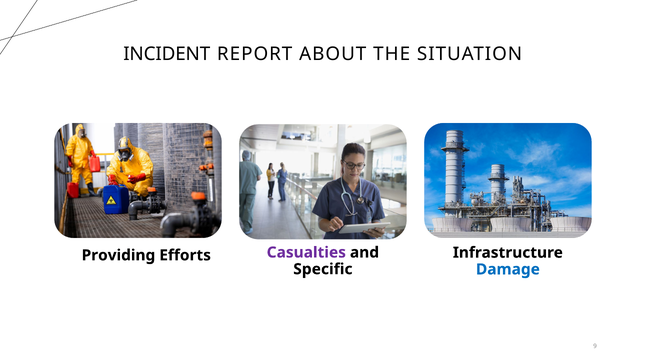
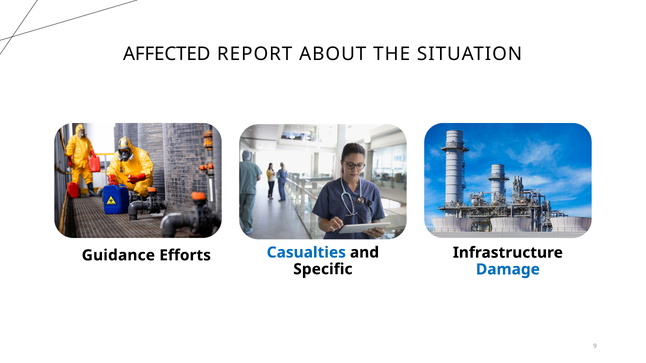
INCIDENT: INCIDENT -> AFFECTED (167, 54)
Providing: Providing -> Guidance (118, 256)
Casualties colour: purple -> blue (306, 253)
